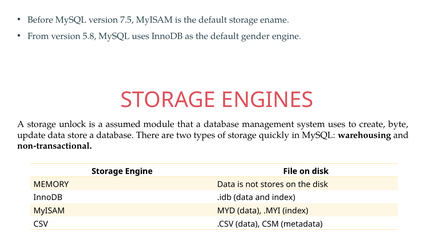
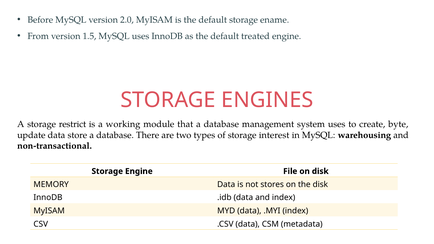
7.5: 7.5 -> 2.0 (127, 20)
5.8: 5.8 -> 1.5 (90, 36)
gender: gender -> treated (255, 36)
unlock: unlock -> restrict (72, 124)
assumed: assumed -> working (123, 124)
quickly: quickly -> interest (274, 135)
